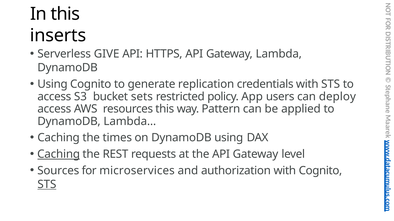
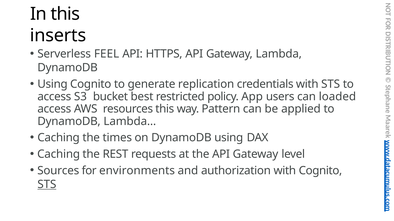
GIVE: GIVE -> FEEL (107, 54)
sets: sets -> best (142, 97)
deploy: deploy -> loaded (337, 97)
Caching underline: present -> none (59, 155)
microservices: microservices -> environments (137, 171)
